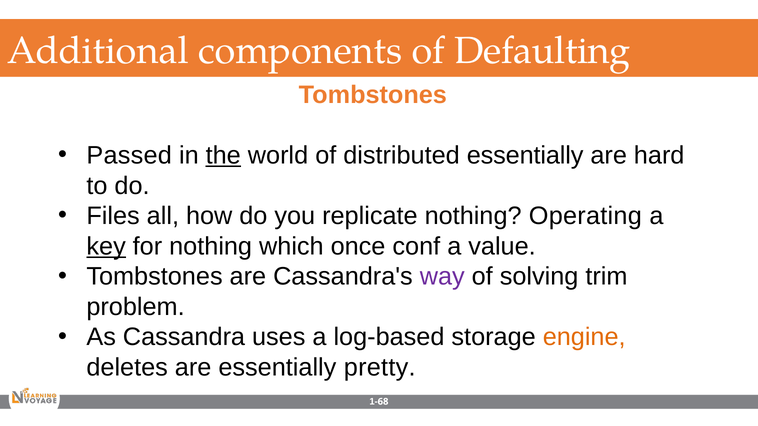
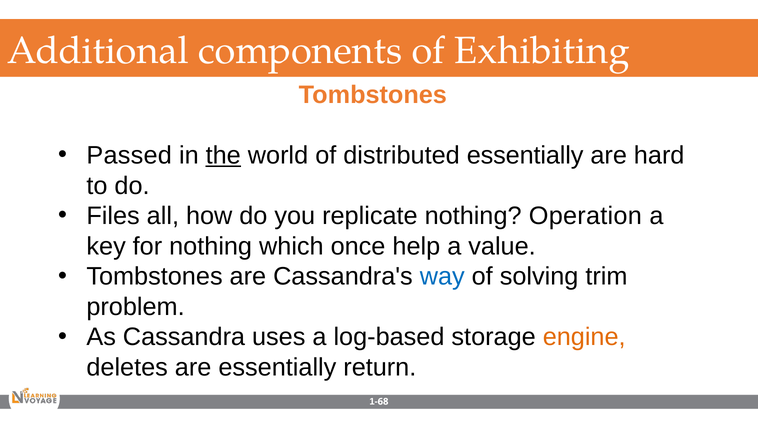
Defaulting: Defaulting -> Exhibiting (542, 51)
Operating: Operating -> Operation (585, 216)
key underline: present -> none (106, 247)
conf: conf -> help (416, 247)
way colour: purple -> blue (442, 277)
pretty: pretty -> return (380, 368)
